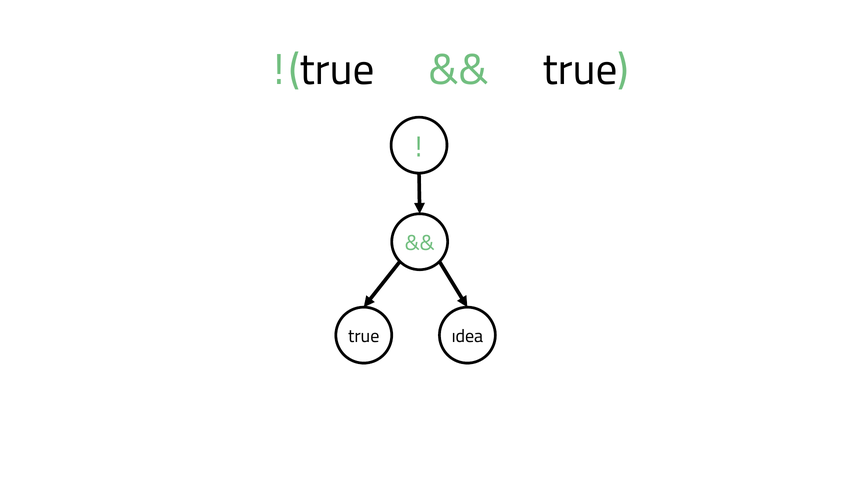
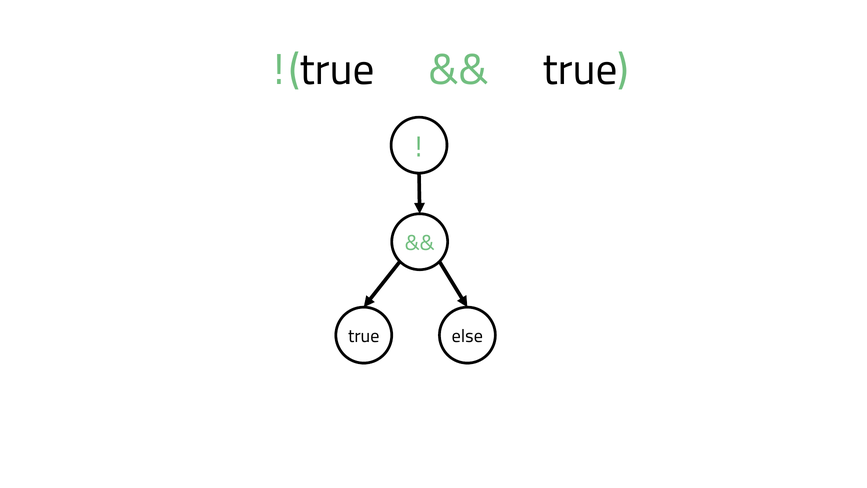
idea: idea -> else (467, 336)
